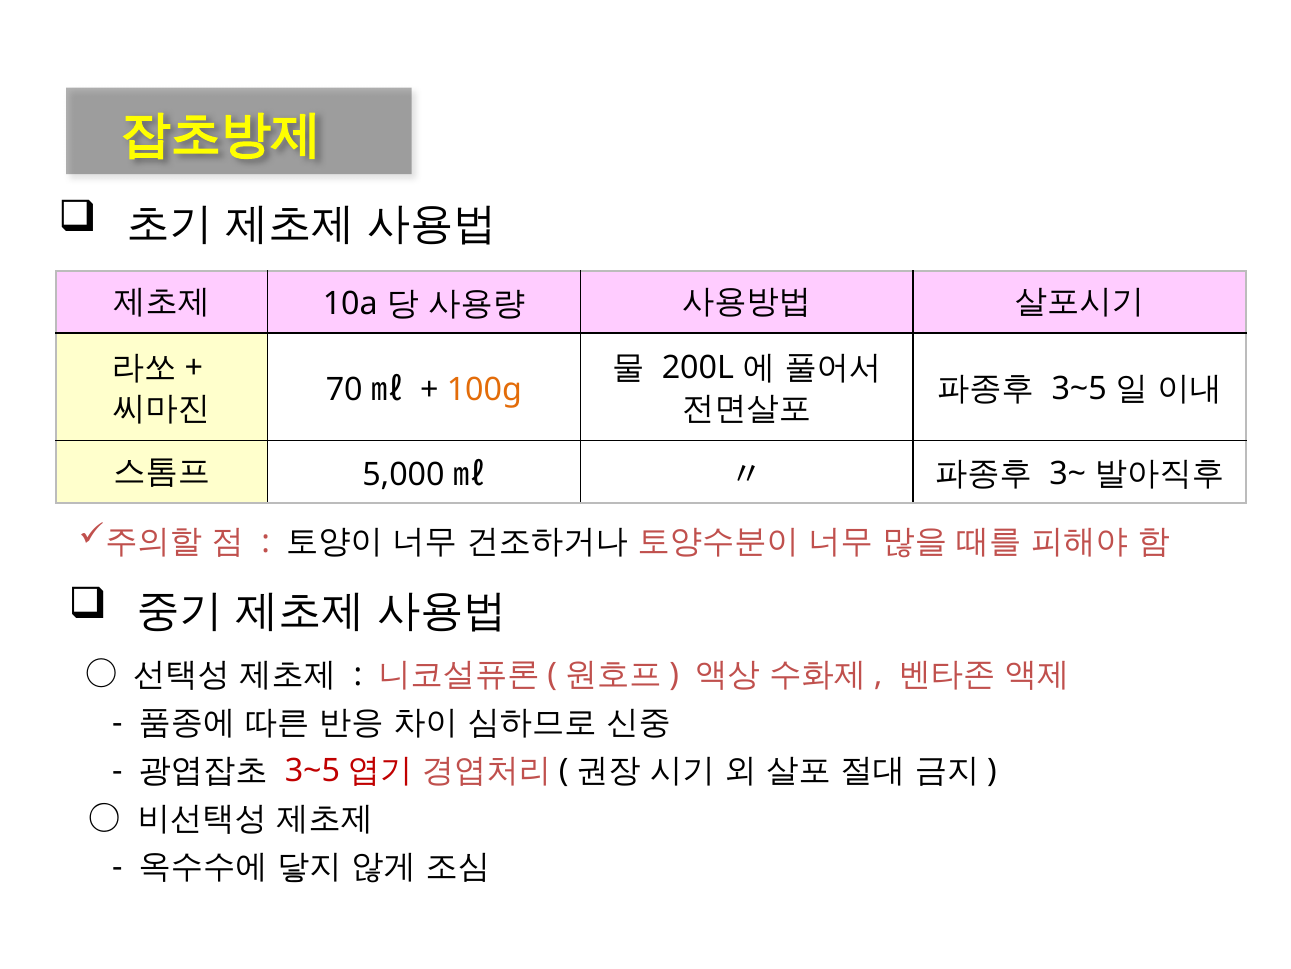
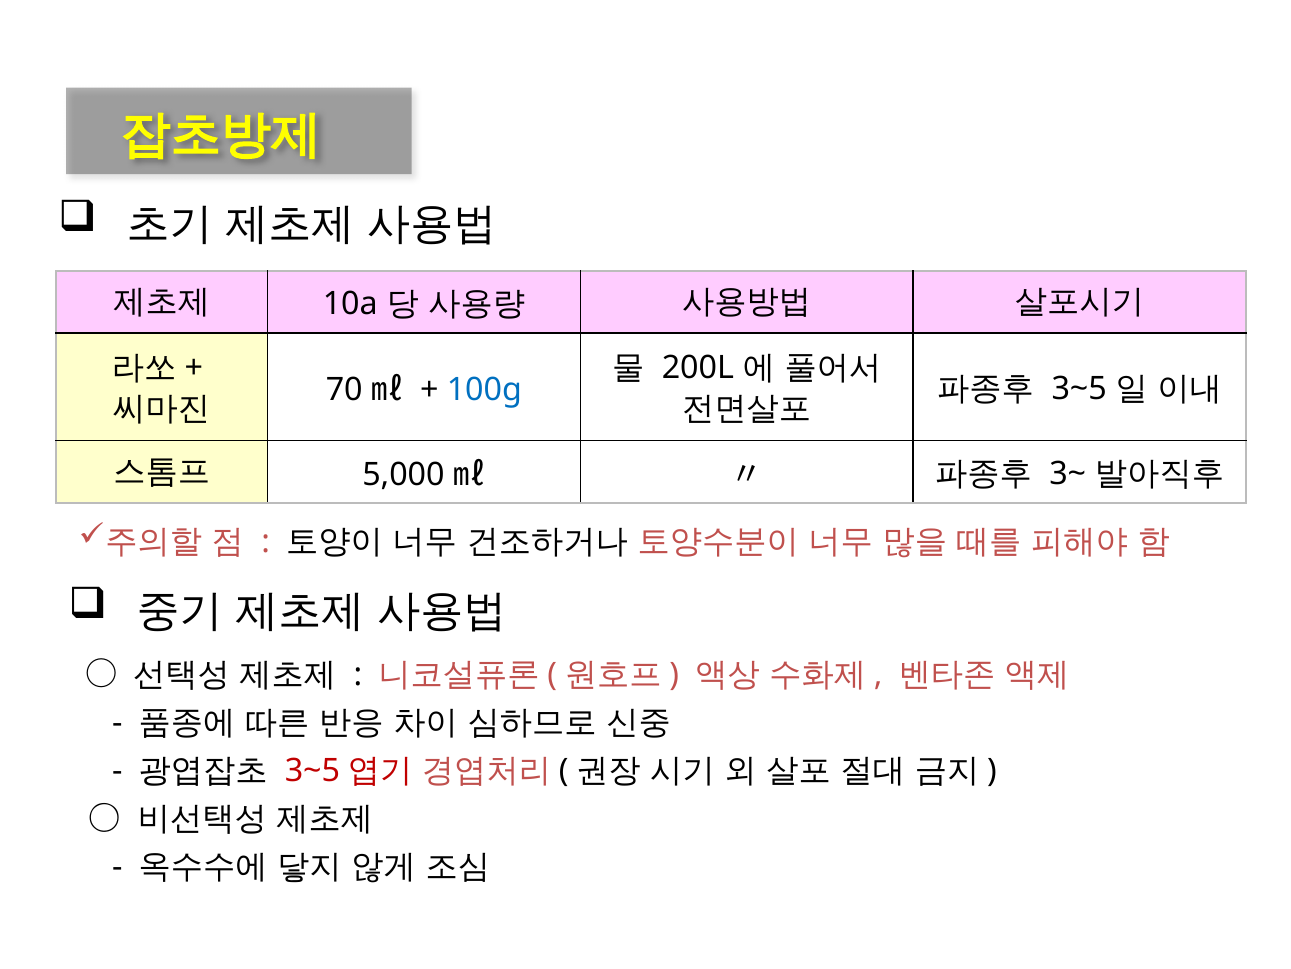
100g colour: orange -> blue (484, 390)
